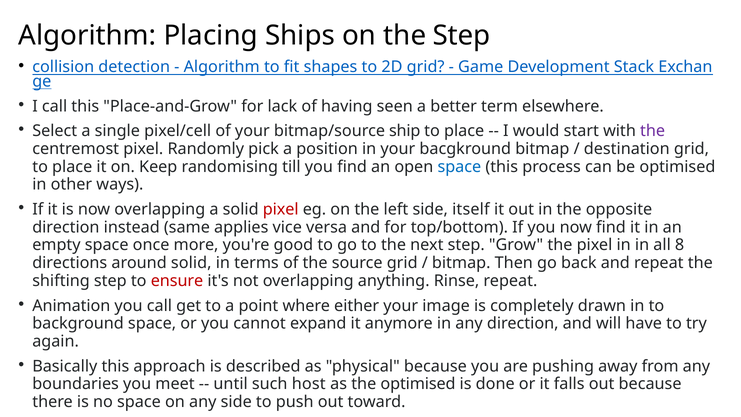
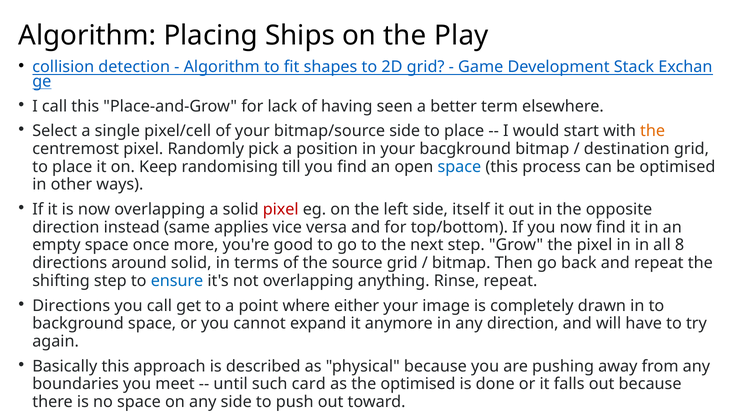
the Step: Step -> Play (461, 36)
bitmap/source ship: ship -> side (405, 131)
the colour: purple -> orange (653, 131)
ensure colour: red -> blue (177, 281)
Animation: Animation -> Directions (71, 306)
host: host -> card (309, 384)
